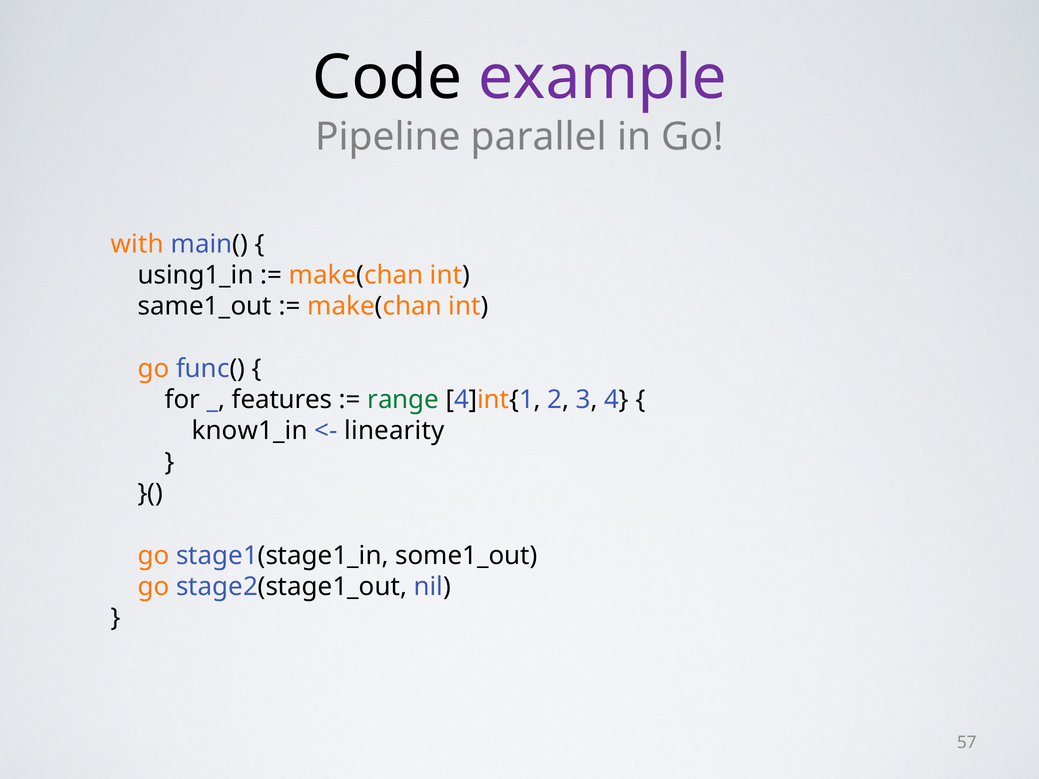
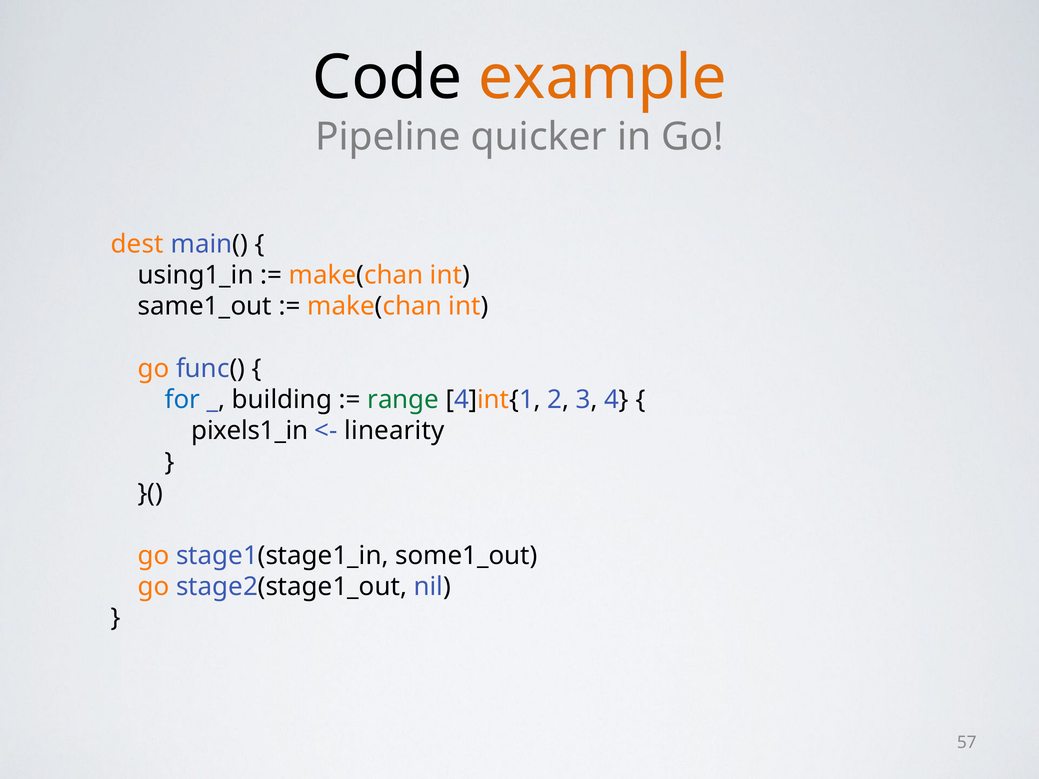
example colour: purple -> orange (602, 78)
parallel: parallel -> quicker (539, 137)
with: with -> dest (137, 244)
for colour: black -> blue (182, 400)
features: features -> building (282, 400)
know1_in: know1_in -> pixels1_in (250, 431)
